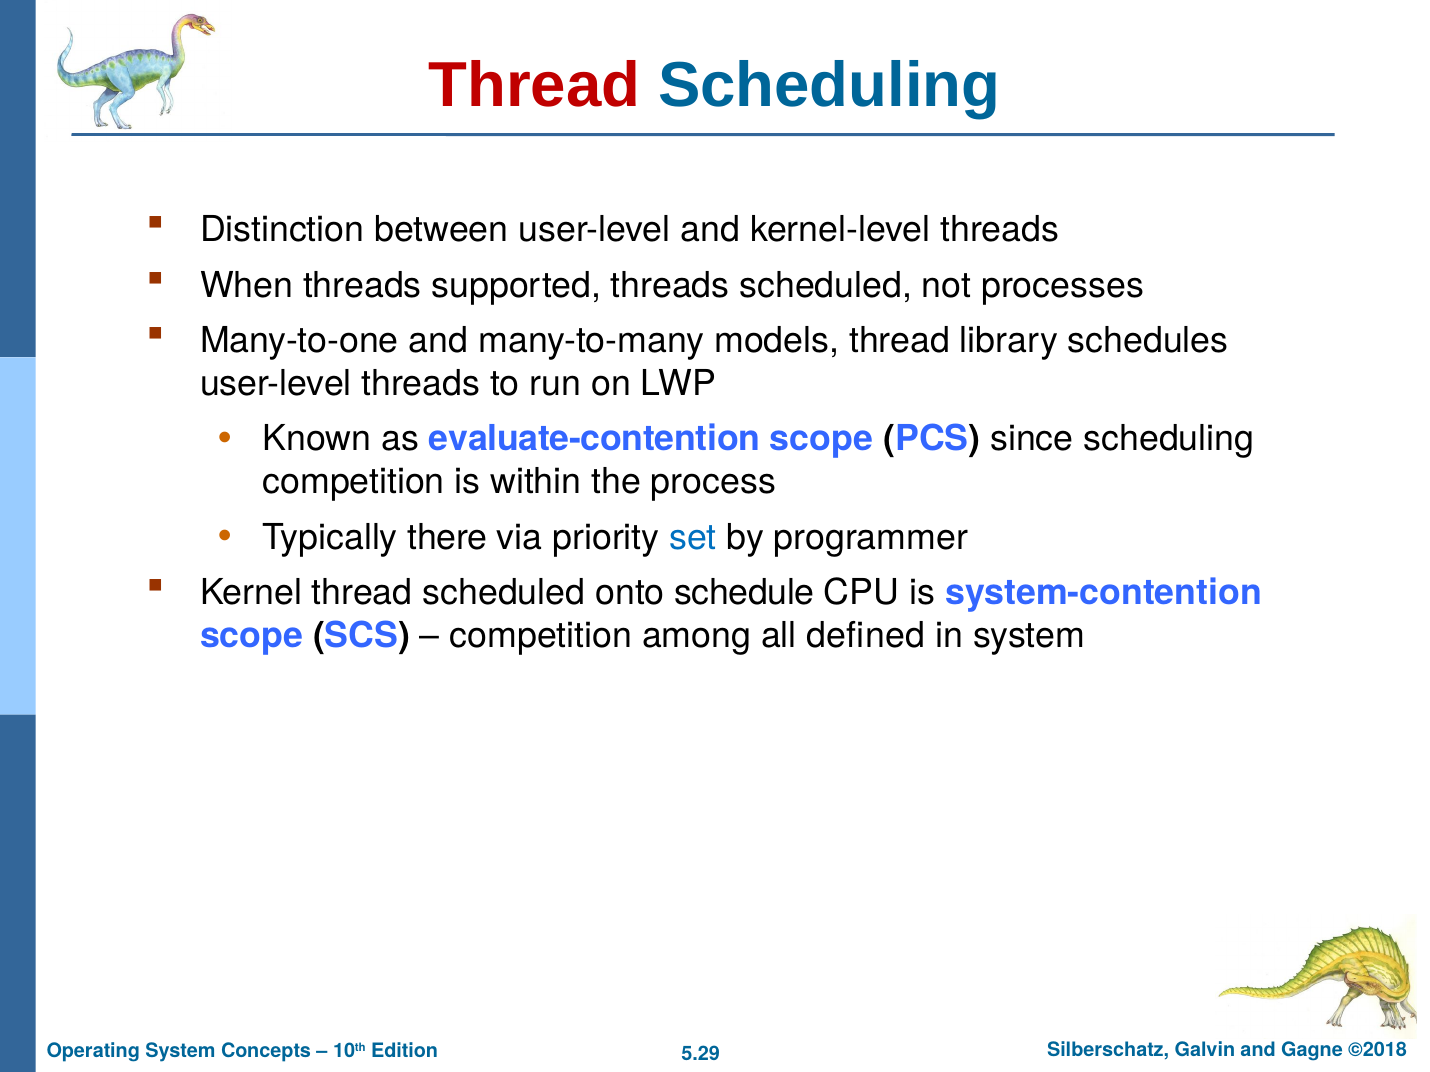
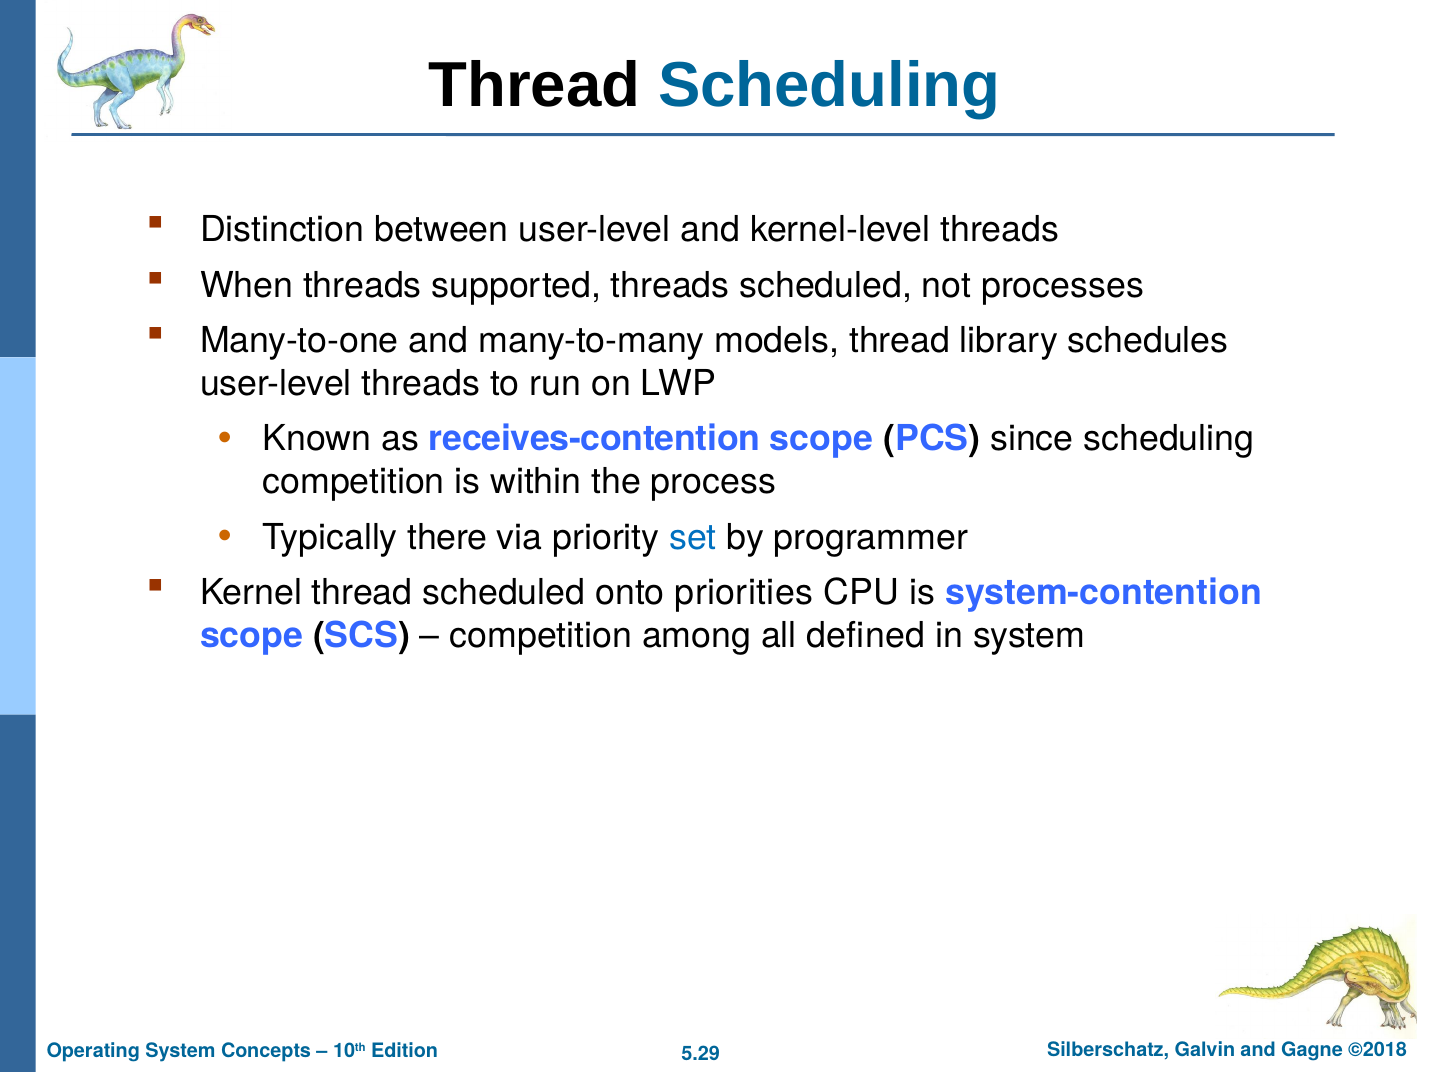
Thread colour: red -> black (534, 85)
evaluate-contention: evaluate-contention -> receives-contention (595, 439)
schedule: schedule -> priorities (744, 593)
